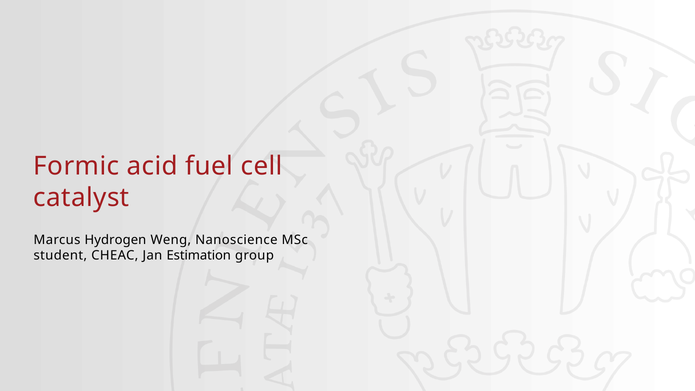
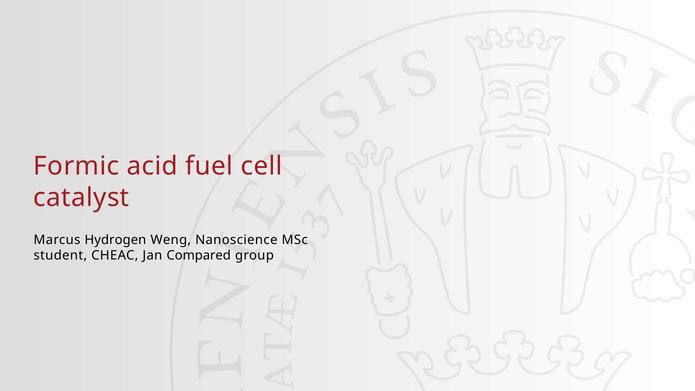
Estimation: Estimation -> Compared (199, 255)
